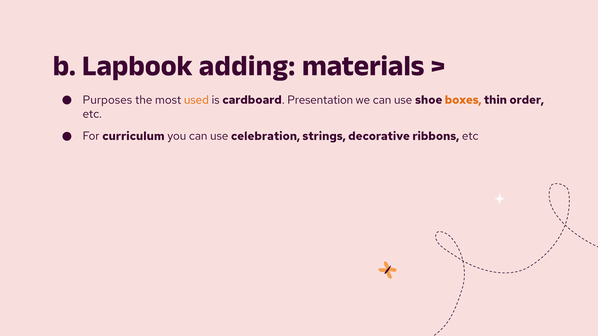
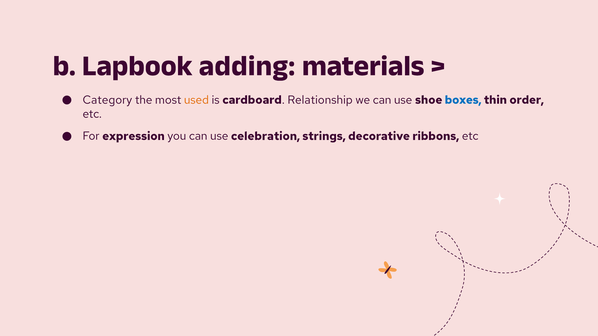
Purposes: Purposes -> Category (107, 100)
Presentation: Presentation -> Relationship (320, 100)
boxes colour: orange -> blue (463, 100)
curriculum: curriculum -> expression (133, 136)
